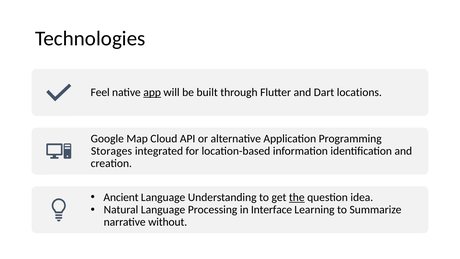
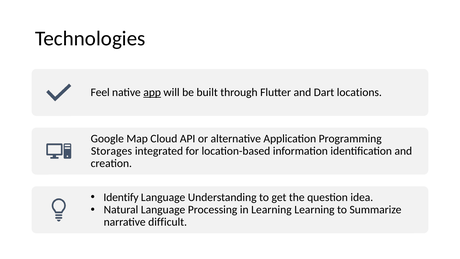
Ancient: Ancient -> Identify (121, 197)
the underline: present -> none (297, 197)
in Interface: Interface -> Learning (271, 210)
without: without -> difficult (168, 222)
